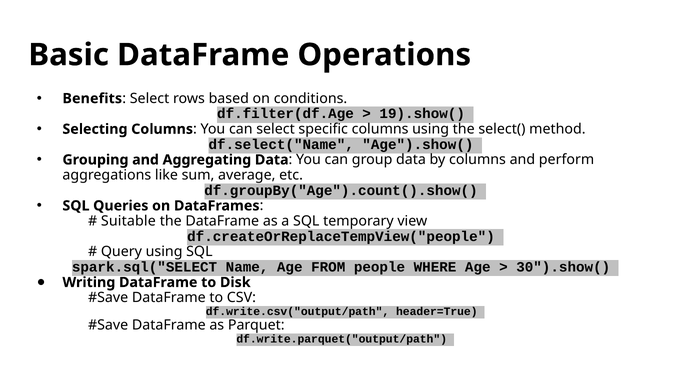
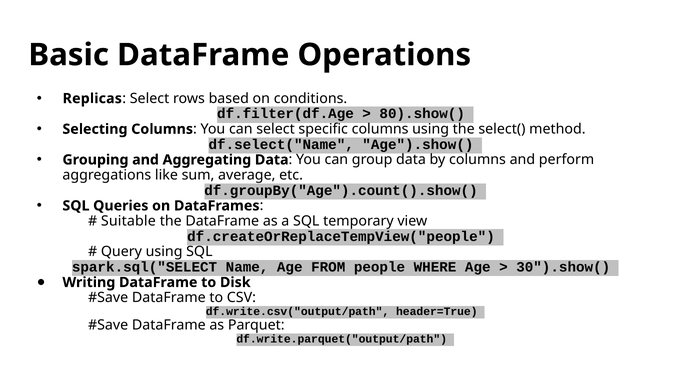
Benefits: Benefits -> Replicas (92, 99)
19).show(: 19).show( -> 80).show( (422, 114)
